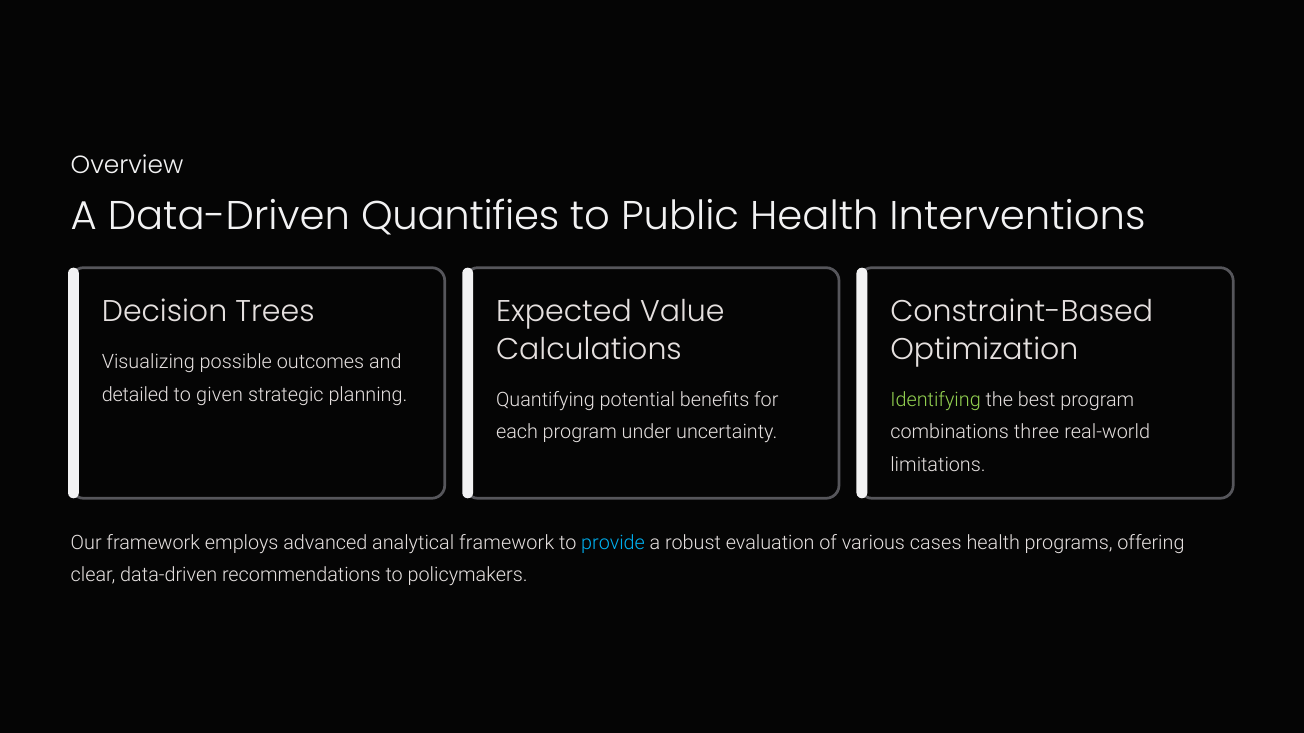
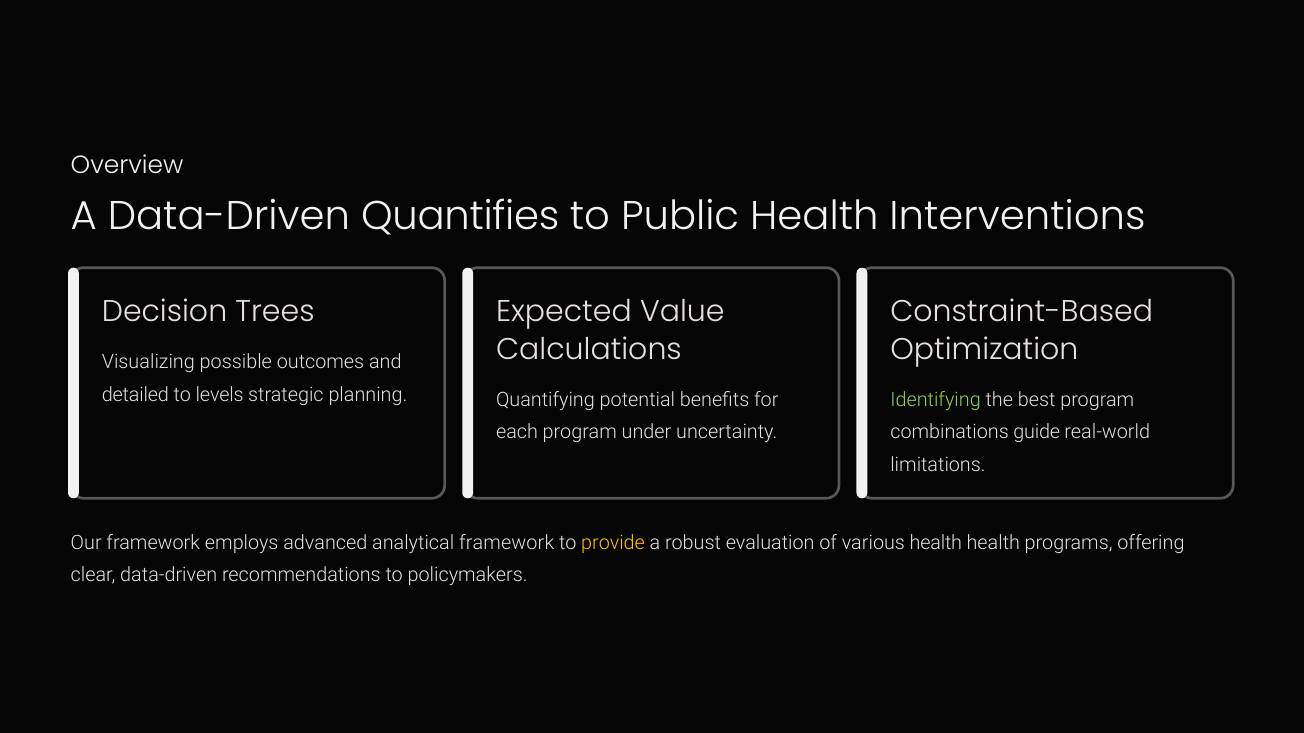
given: given -> levels (220, 395)
three: three -> guide (1037, 433)
provide colour: light blue -> yellow (613, 543)
various cases: cases -> health (936, 543)
